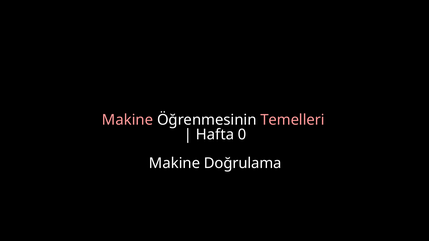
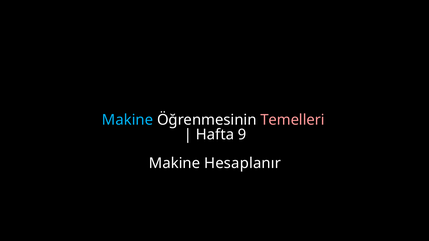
Makine colour: pink -> light blue (128, 120)
0: 0 -> 9 (242, 135)
Doğrulama: Doğrulama -> Hesaplanır (243, 164)
